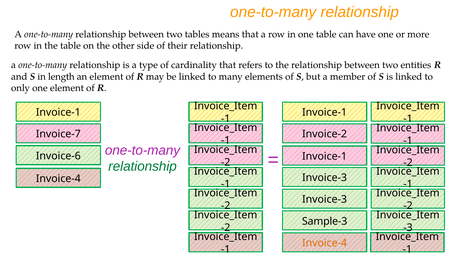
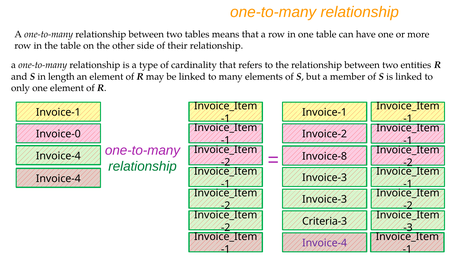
Invoice-7: Invoice-7 -> Invoice-0 (58, 134)
Invoice-6: Invoice-6 -> Invoice-4 (58, 156)
Invoice-1: Invoice-1 -> Invoice-8 (325, 156)
Sample-3: Sample-3 -> Criteria-3 (325, 221)
Invoice-4 colour: orange -> purple (325, 243)
